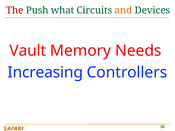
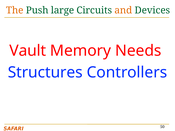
The colour: red -> orange (15, 10)
what: what -> large (63, 10)
Increasing: Increasing -> Structures (45, 73)
